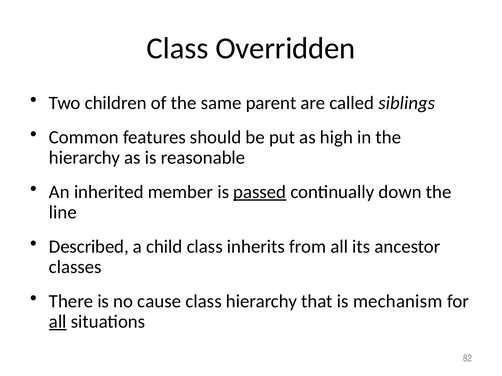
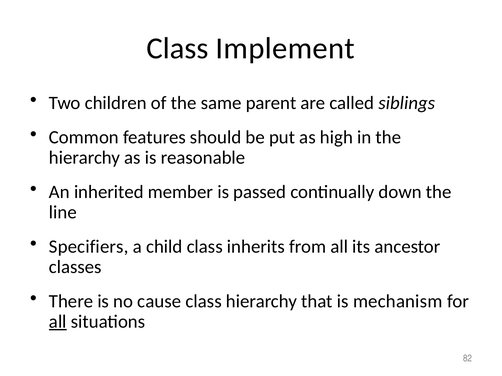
Overridden: Overridden -> Implement (285, 49)
passed underline: present -> none (260, 192)
Described: Described -> Specifiers (89, 247)
